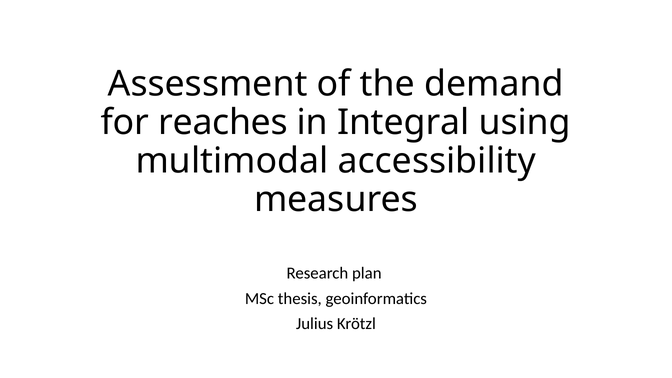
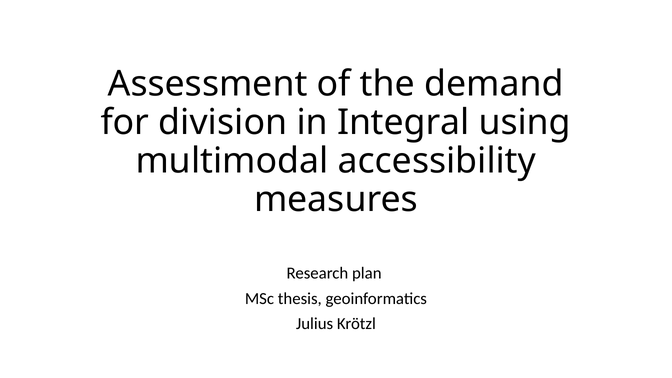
reaches: reaches -> division (223, 122)
